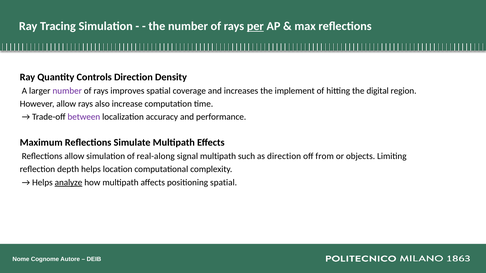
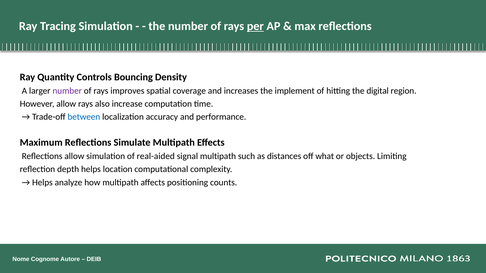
Controls Direction: Direction -> Bouncing (133, 77)
between colour: purple -> blue (84, 117)
real-along: real-along -> real-aided (156, 156)
as direction: direction -> distances (284, 156)
from: from -> what (325, 156)
analyze underline: present -> none (69, 183)
positioning spatial: spatial -> counts (224, 183)
